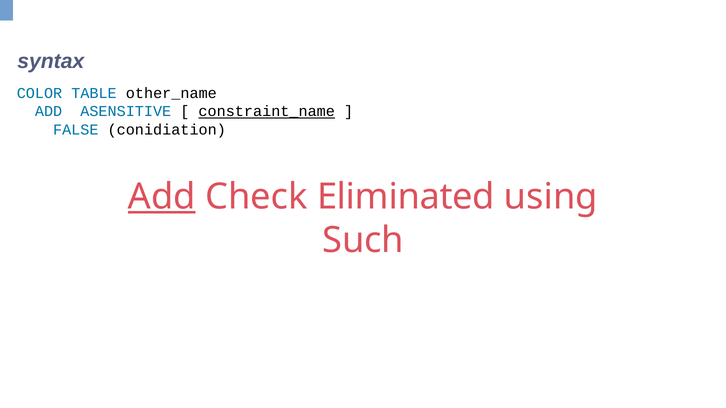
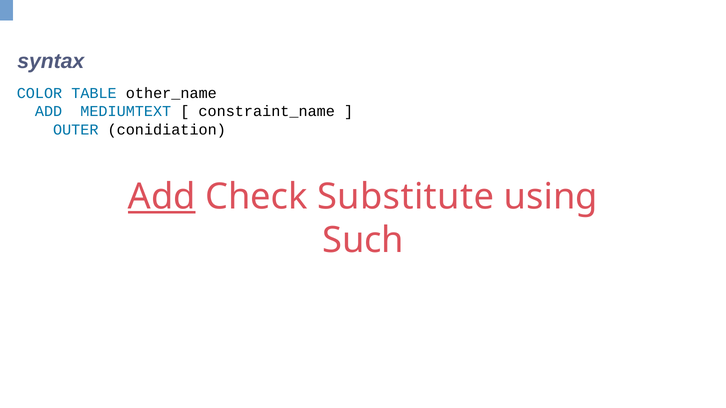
ASENSITIVE: ASENSITIVE -> MEDIUMTEXT (126, 112)
constraint_name underline: present -> none (267, 112)
FALSE: FALSE -> OUTER (76, 130)
Eliminated: Eliminated -> Substitute (406, 197)
